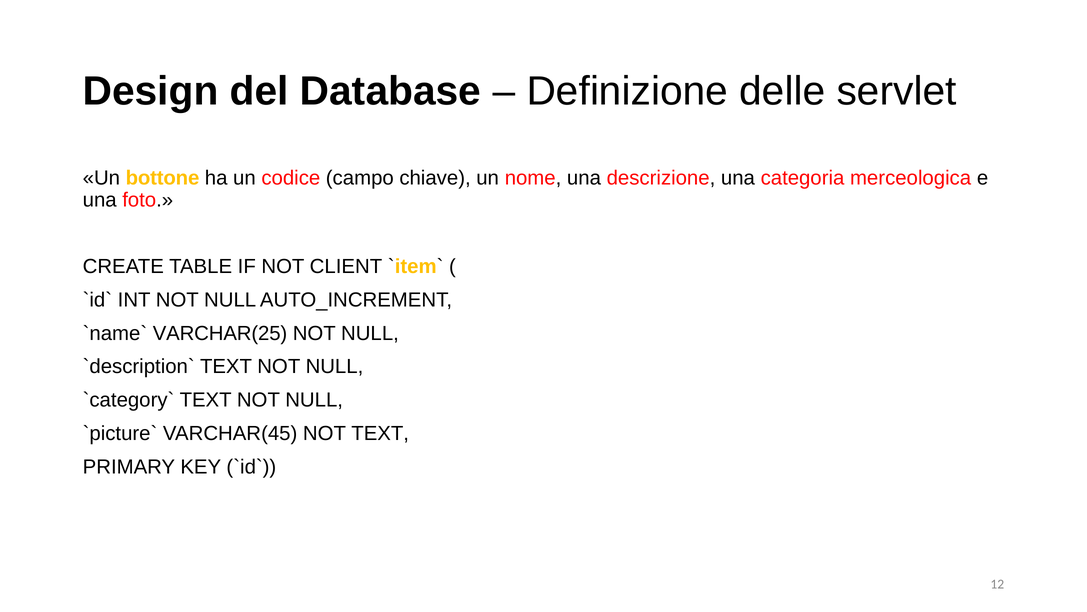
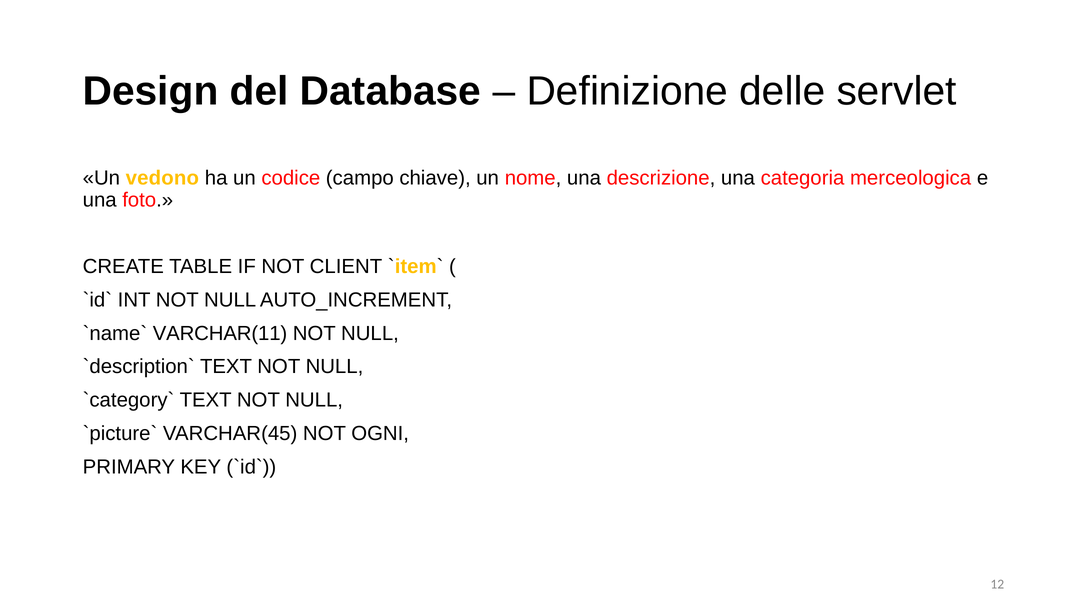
bottone: bottone -> vedono (162, 178)
VARCHAR(25: VARCHAR(25 -> VARCHAR(11 (220, 333)
NOT TEXT: TEXT -> OGNI (380, 433)
